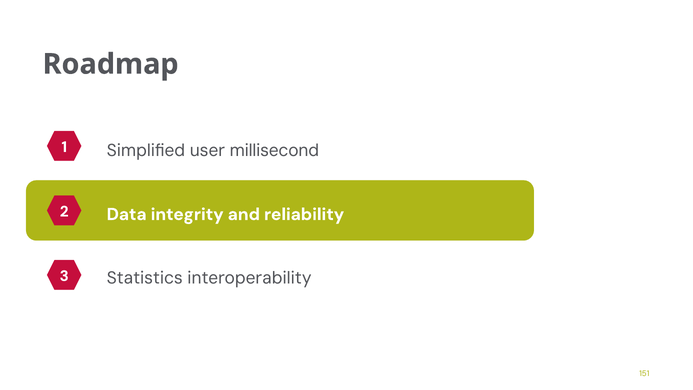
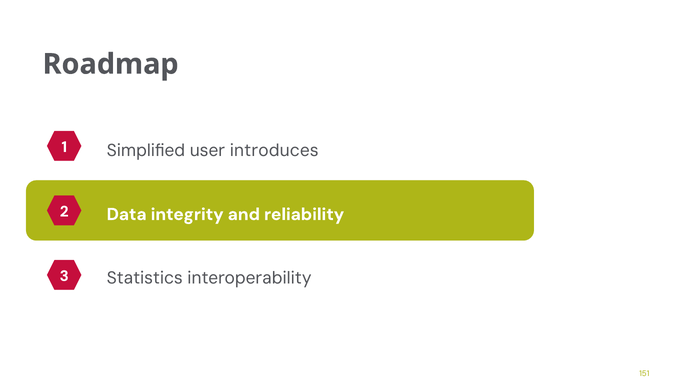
millisecond: millisecond -> introduces (274, 151)
